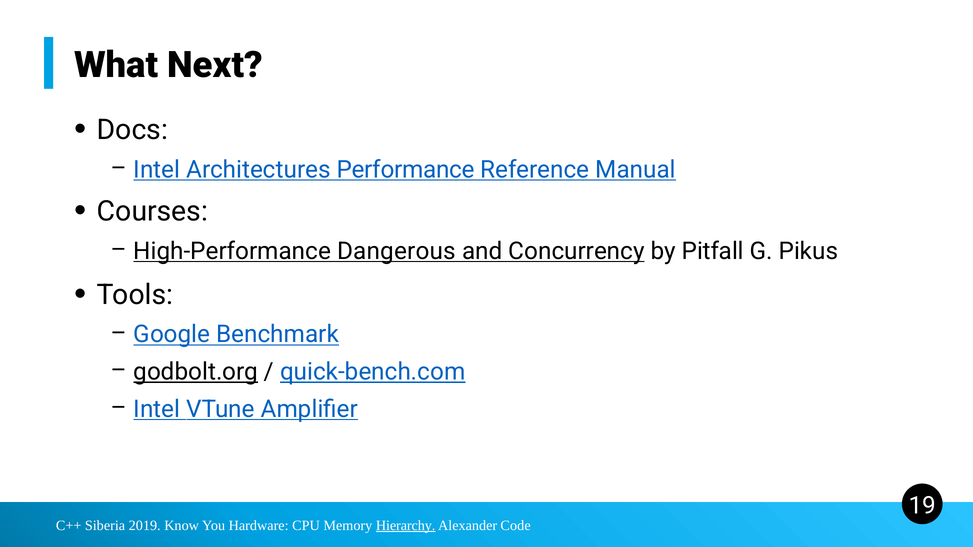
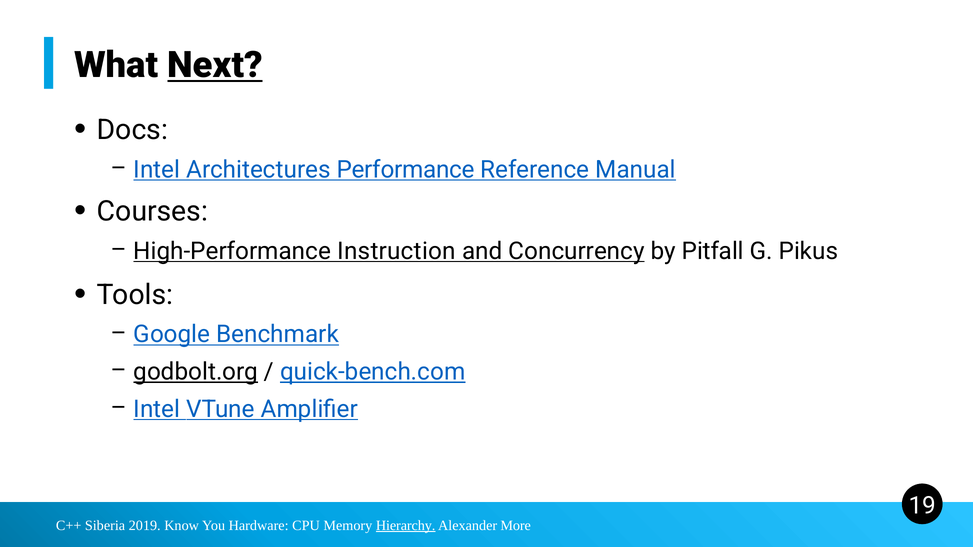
Next underline: none -> present (215, 65)
Dangerous: Dangerous -> Instruction (396, 251)
Code: Code -> More (516, 526)
